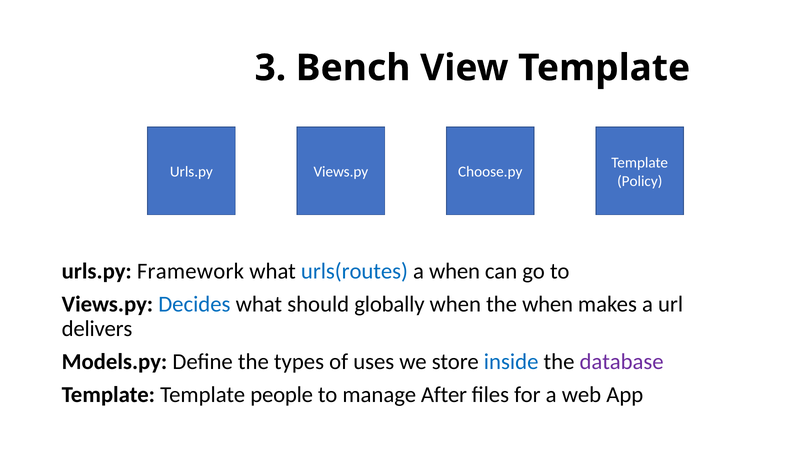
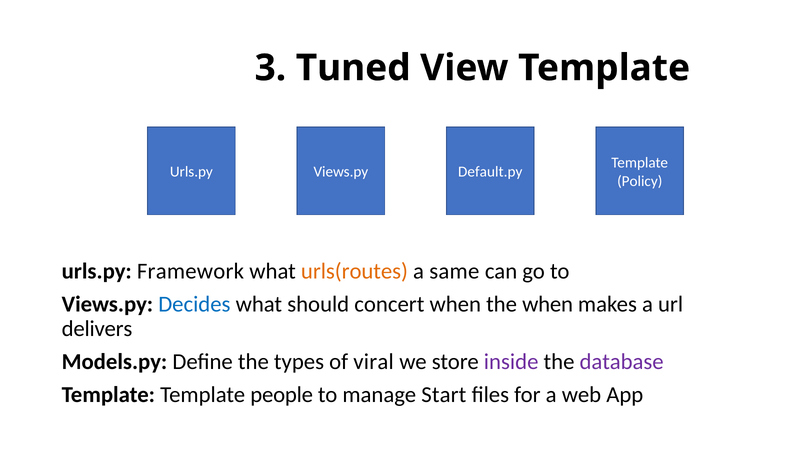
Bench: Bench -> Tuned (353, 68)
Choose.py: Choose.py -> Default.py (490, 172)
urls(routes colour: blue -> orange (354, 271)
a when: when -> same (454, 271)
globally: globally -> concert (389, 304)
uses: uses -> viral (374, 362)
inside colour: blue -> purple (511, 362)
After: After -> Start (444, 395)
